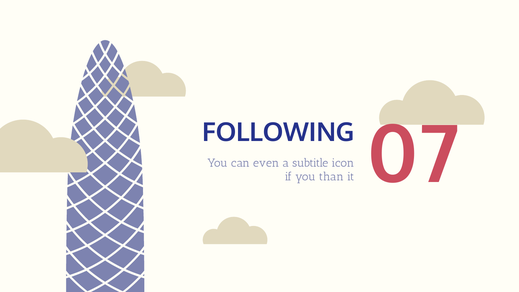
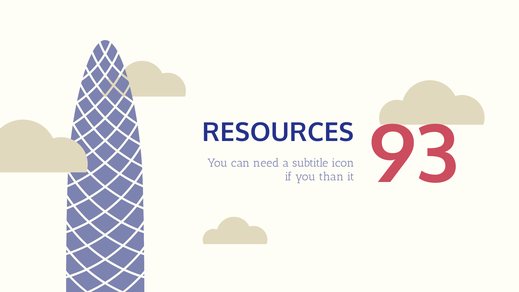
FOLLOWING: FOLLOWING -> RESOURCES (278, 133)
even: even -> need (266, 163)
07: 07 -> 93 (414, 156)
